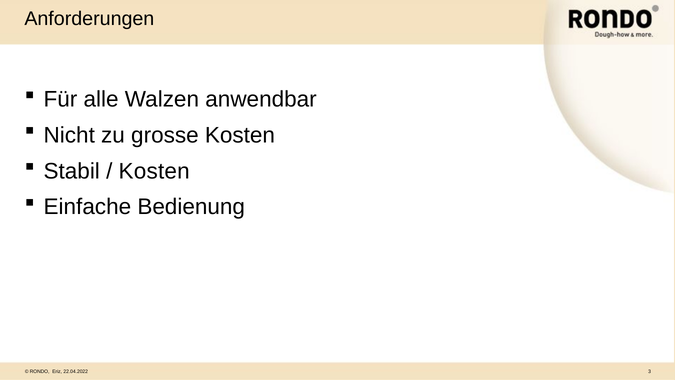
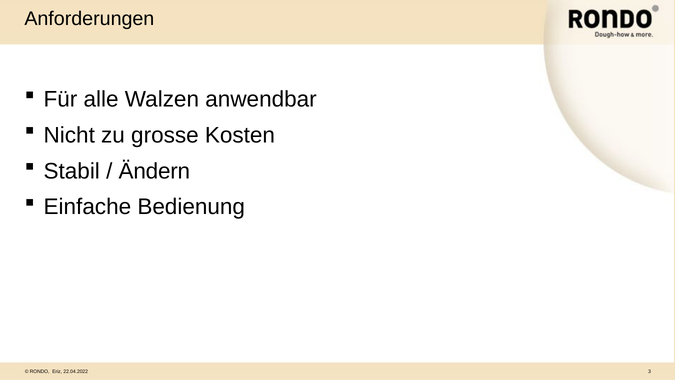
Kosten: Kosten -> Ändern (154, 171)
